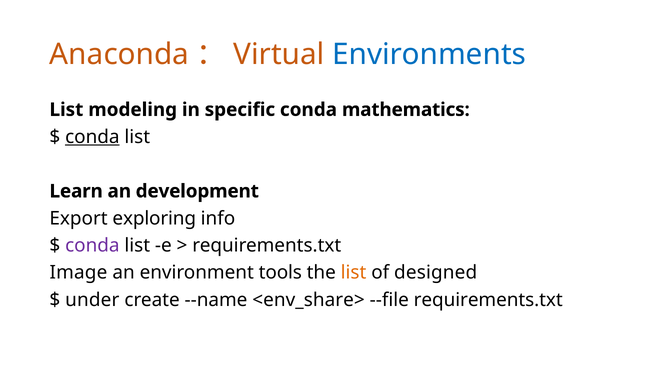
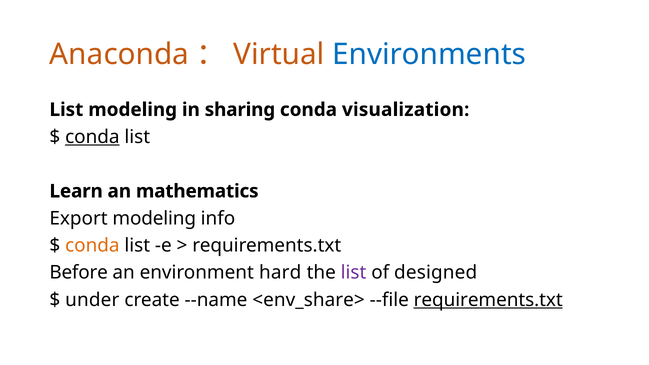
specific: specific -> sharing (240, 110)
mathematics: mathematics -> visualization (406, 110)
development: development -> mathematics (197, 191)
Export exploring: exploring -> modeling (154, 218)
conda colour: purple -> orange (92, 246)
Image: Image -> Before (79, 273)
tools: tools -> hard (280, 273)
list colour: orange -> purple (354, 273)
requirements.txt underline: none -> present (488, 300)
